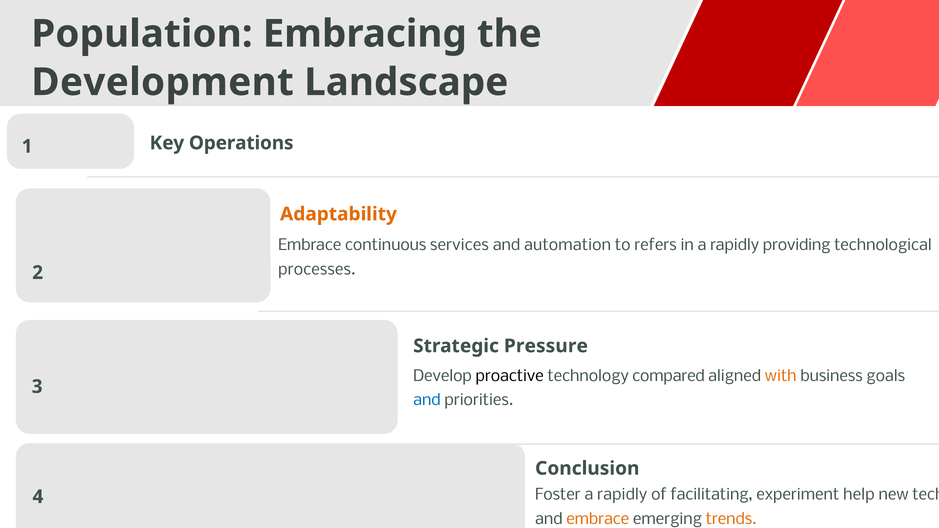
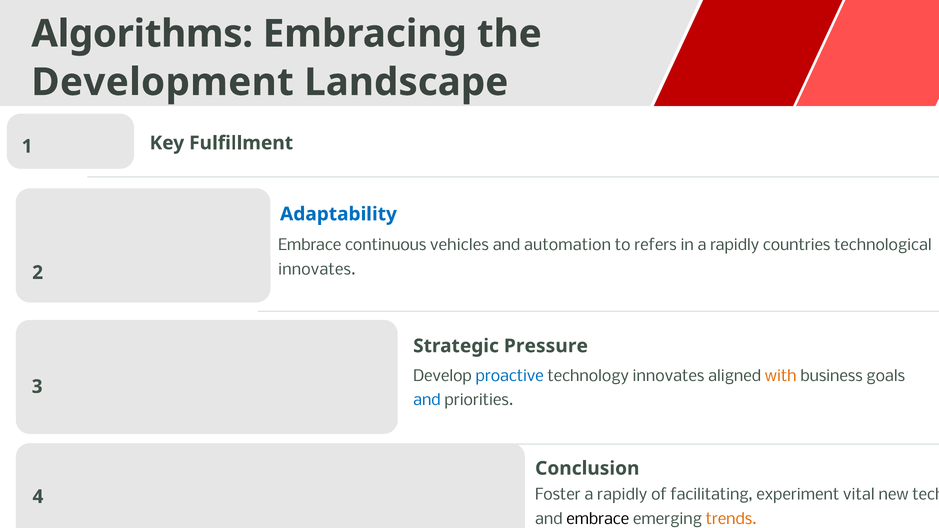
Population: Population -> Algorithms (142, 34)
Operations: Operations -> Fulfillment (241, 143)
Adaptability colour: orange -> blue (338, 214)
services: services -> vehicles (459, 245)
providing: providing -> countries (797, 245)
processes: processes -> innovates (317, 270)
proactive colour: black -> blue (510, 376)
technology compared: compared -> innovates (668, 376)
help: help -> vital (859, 495)
embrace colour: orange -> black (598, 519)
